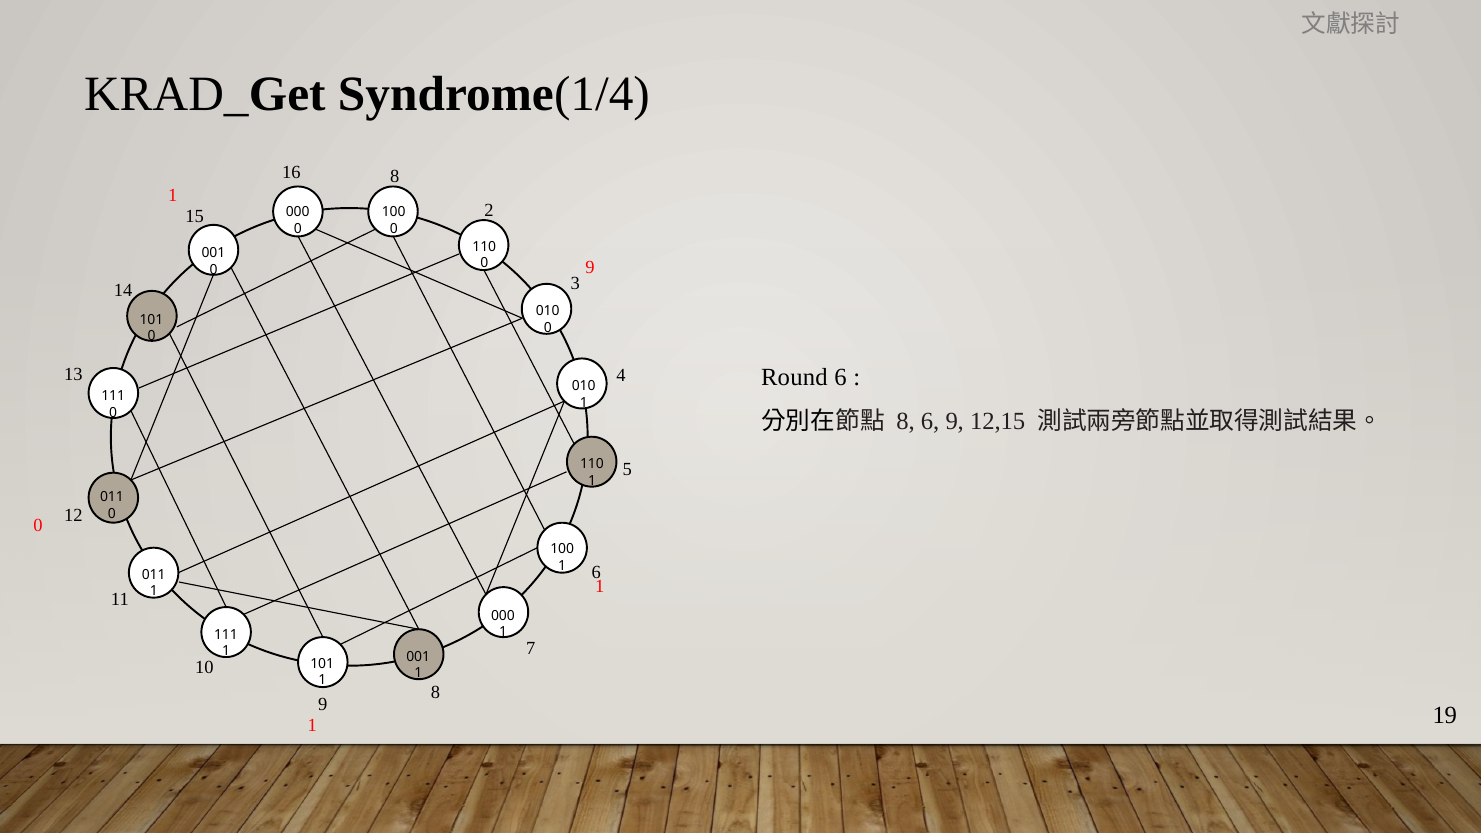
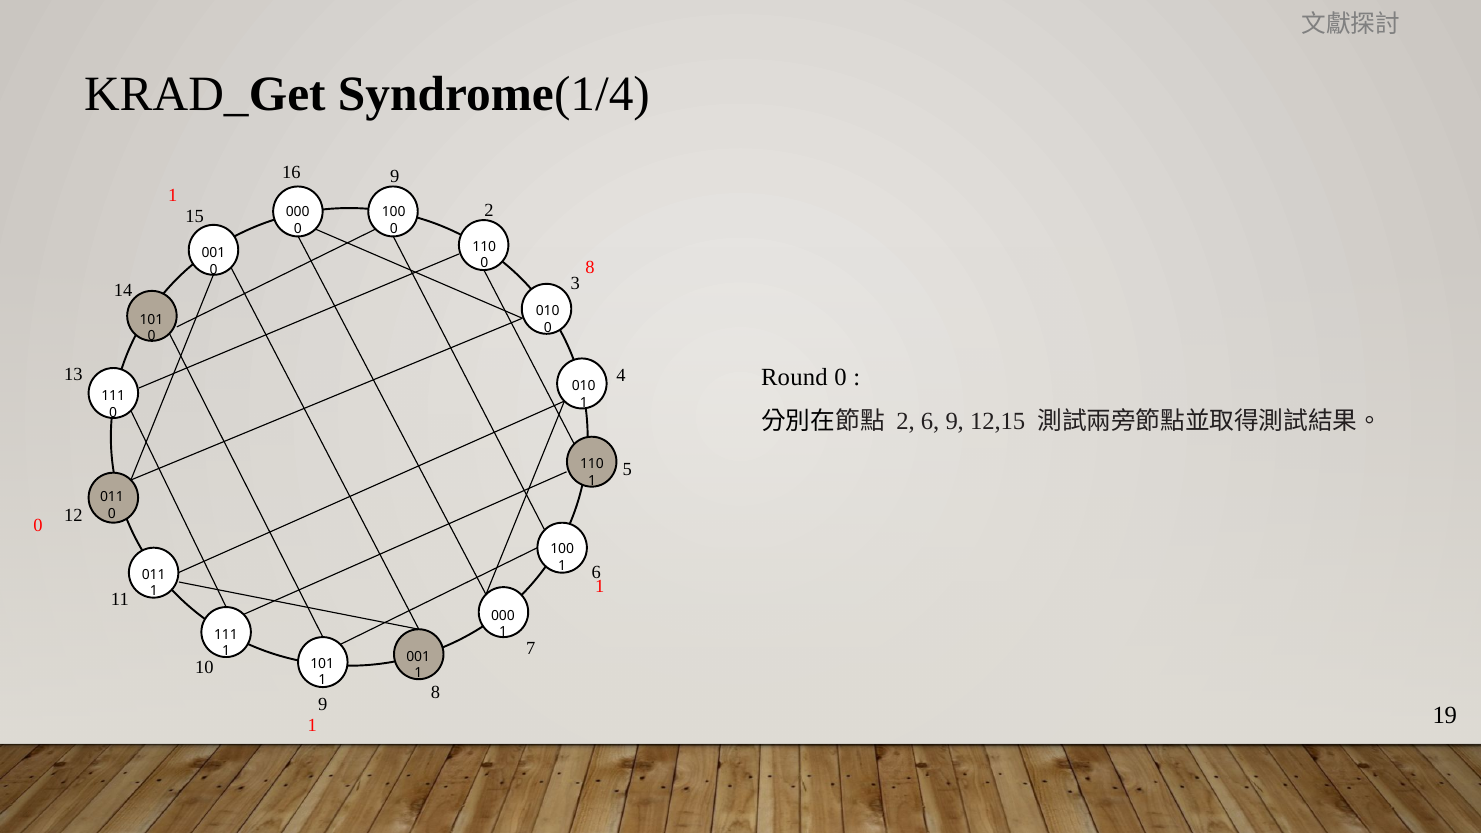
16 8: 8 -> 9 (395, 177)
0 9: 9 -> 8 (590, 267)
Round 6: 6 -> 0 (840, 377)
8: 8 -> 2 (906, 422)
